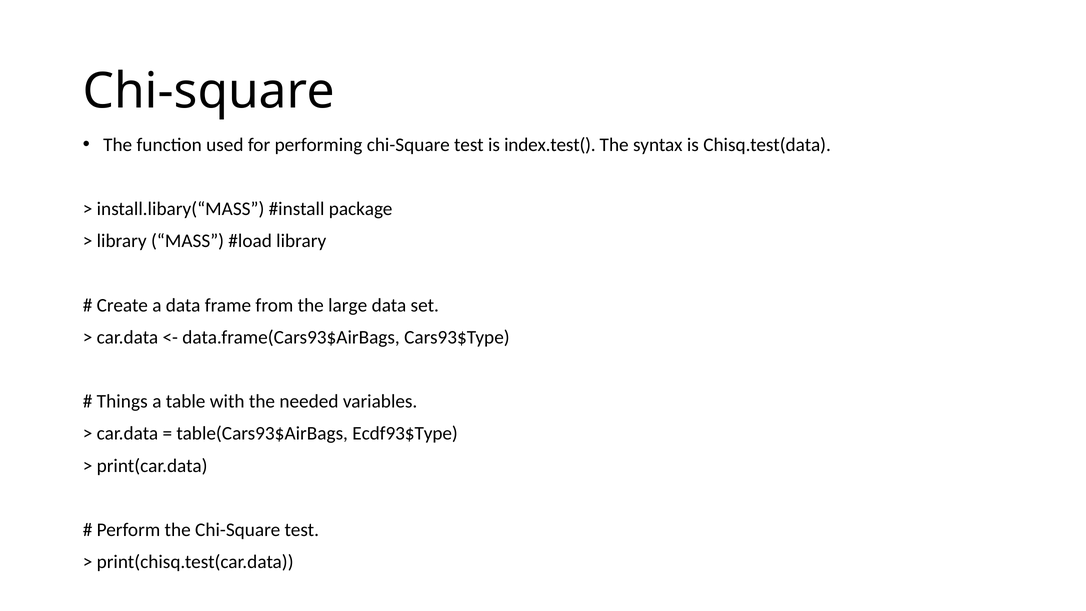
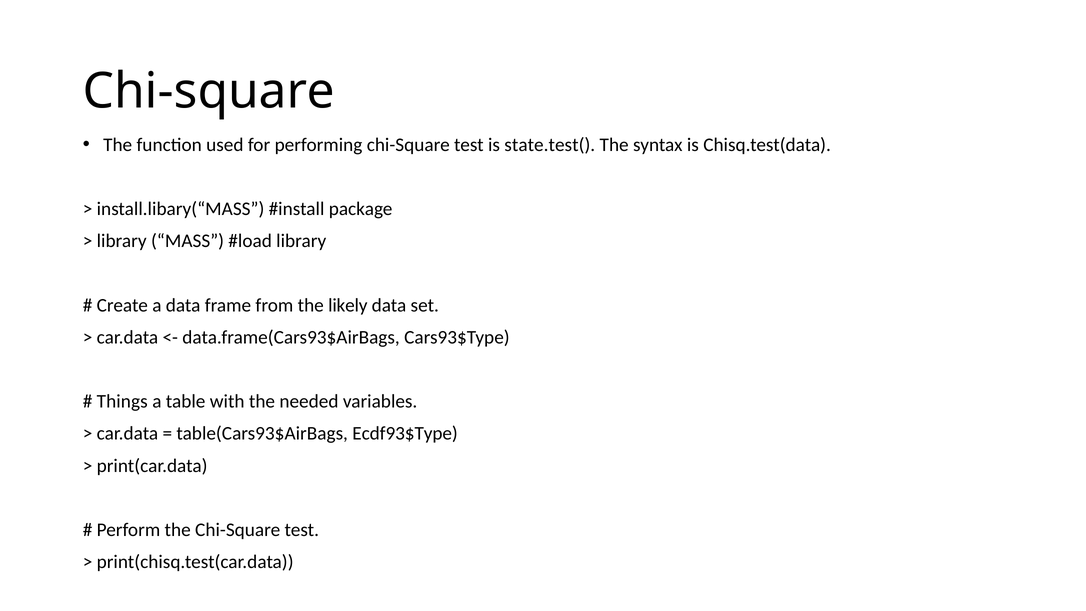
index.test(: index.test( -> state.test( (550, 145)
large: large -> likely (348, 305)
